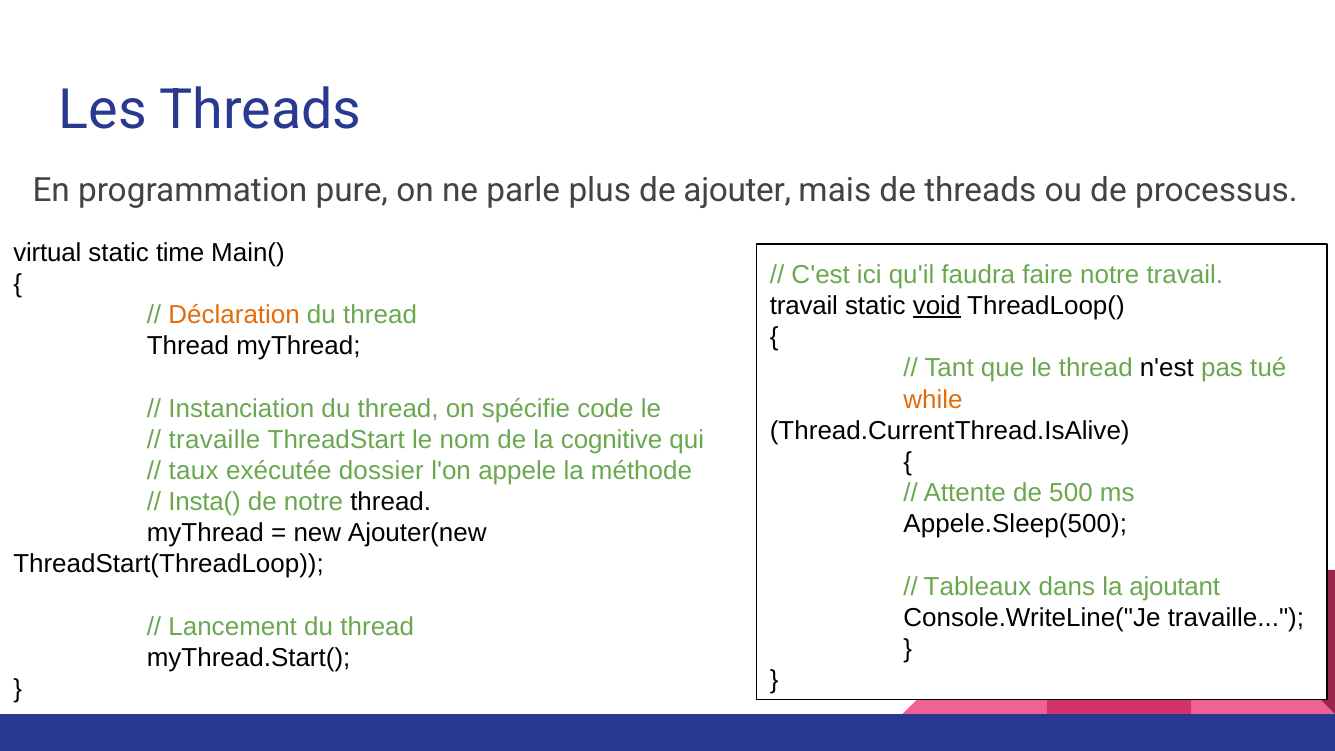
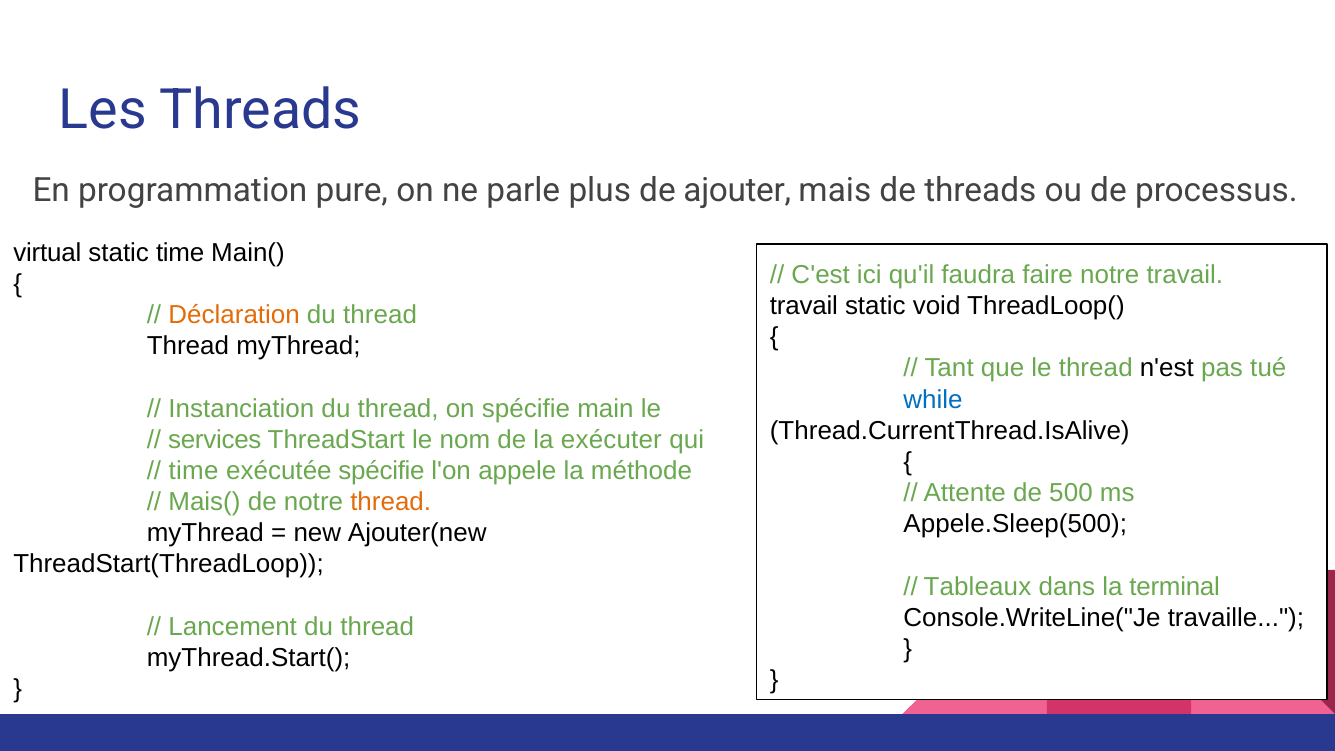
void underline: present -> none (937, 306)
while colour: orange -> blue (933, 400)
code: code -> main (605, 409)
travaille: travaille -> services (215, 440)
cognitive: cognitive -> exécuter (611, 440)
taux: taux -> time (194, 471)
exécutée dossier: dossier -> spécifie (382, 471)
Insta(: Insta( -> Mais( (204, 502)
thread colour: black -> orange (391, 502)
ajoutant: ajoutant -> terminal (1175, 587)
